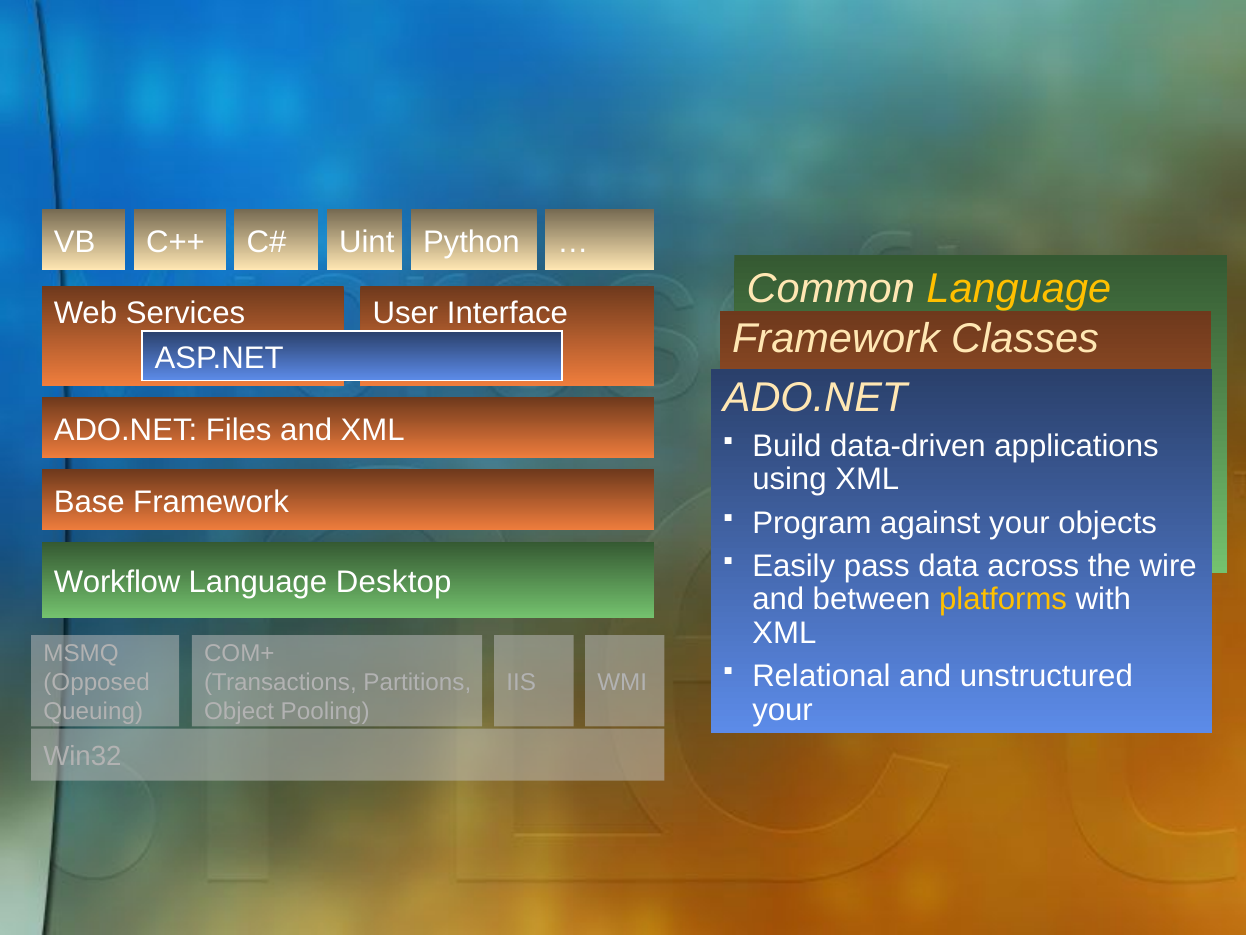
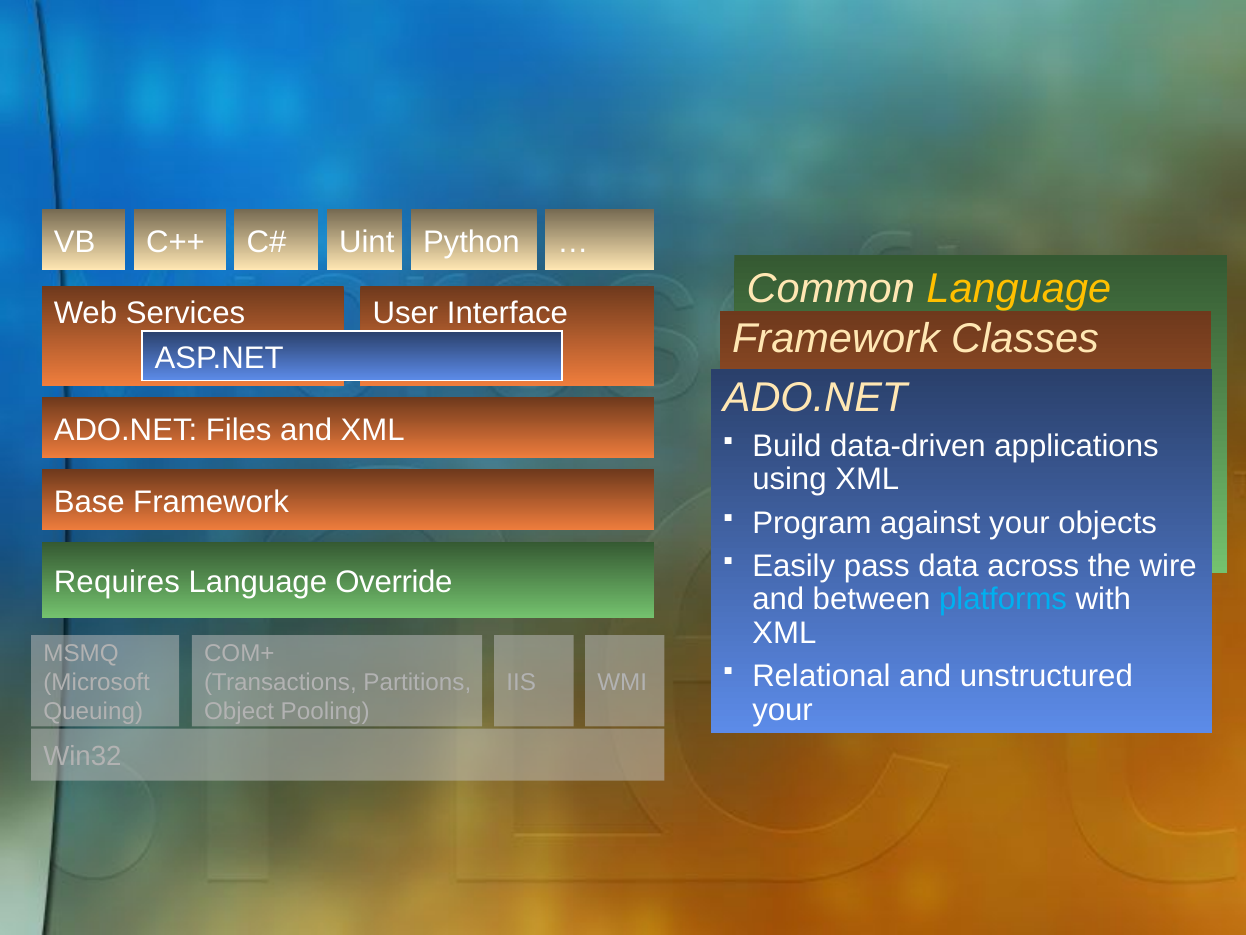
Workflow: Workflow -> Requires (117, 582)
Desktop: Desktop -> Override (394, 582)
platforms colour: yellow -> light blue (1003, 599)
Opposed: Opposed -> Microsoft (97, 682)
